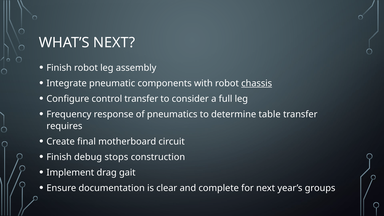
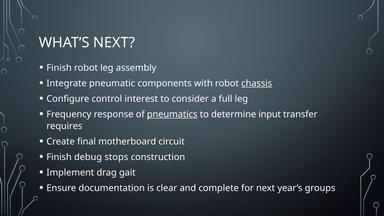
control transfer: transfer -> interest (141, 99)
pneumatics underline: none -> present (172, 114)
table: table -> input (270, 114)
